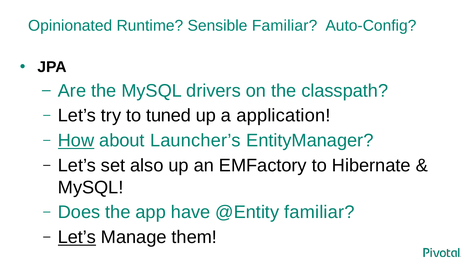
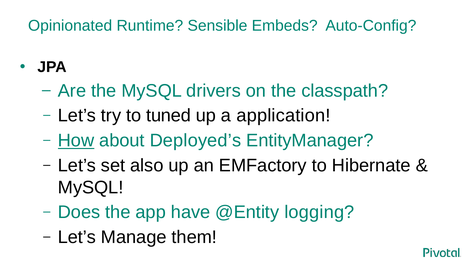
Sensible Familiar: Familiar -> Embeds (285, 26)
Launcher’s: Launcher’s -> Deployed’s (195, 141)
@Entity familiar: familiar -> logging (319, 213)
Let’s underline: present -> none (77, 237)
